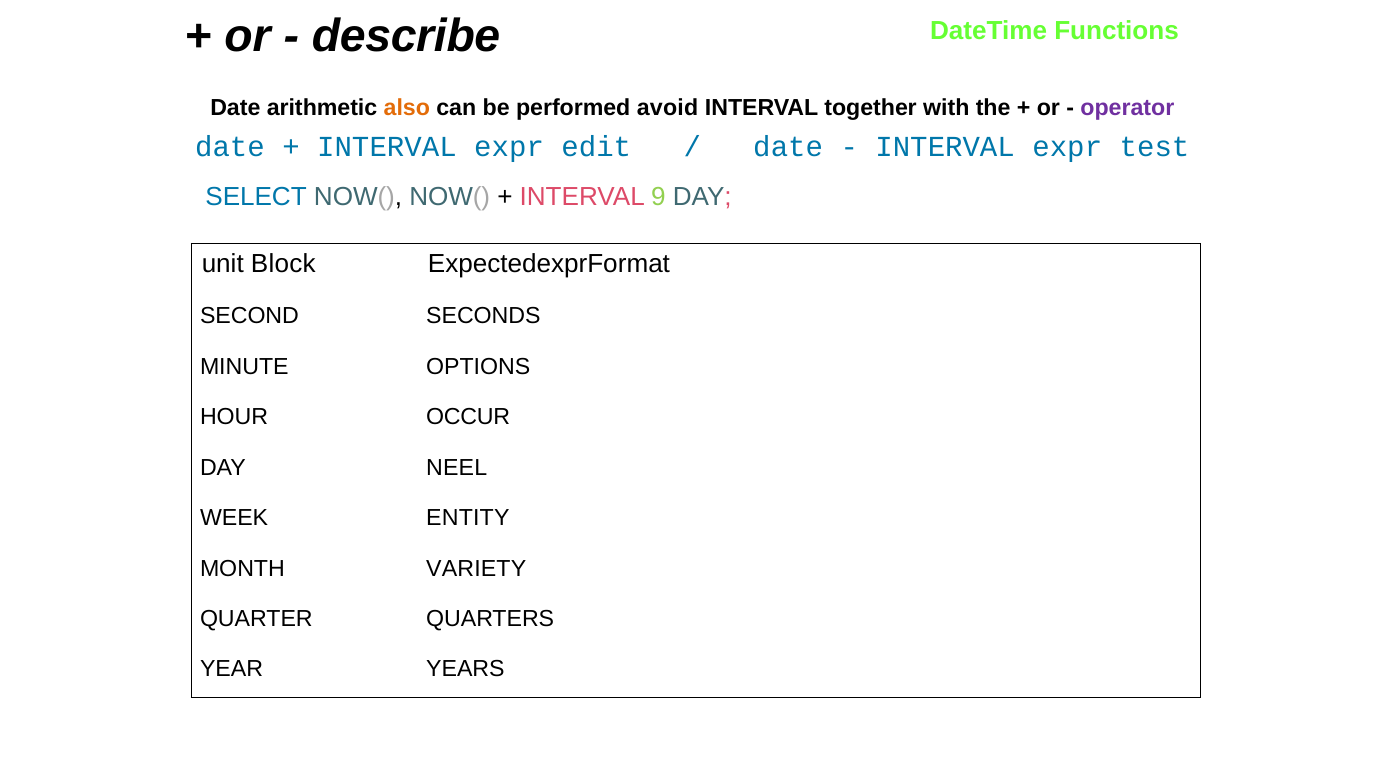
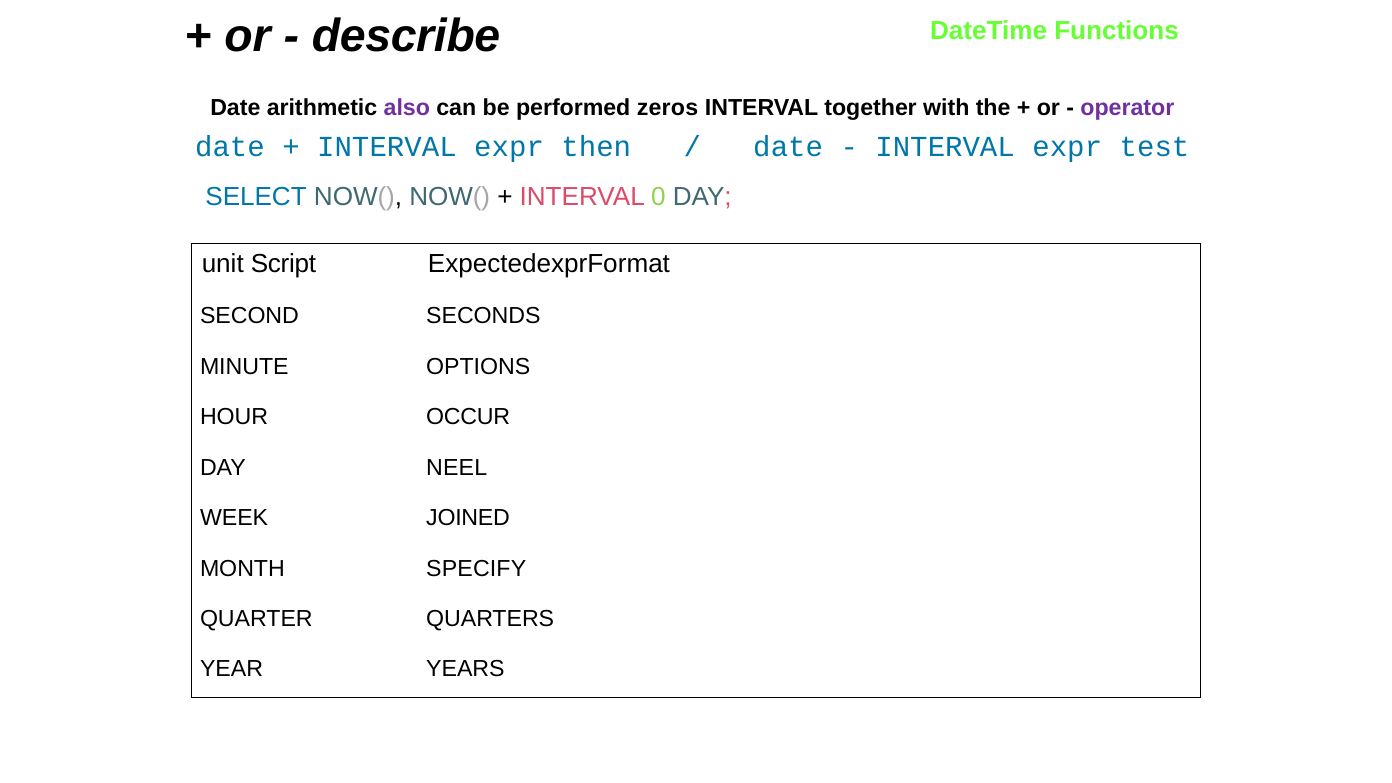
also colour: orange -> purple (407, 108)
avoid: avoid -> zeros (668, 108)
edit: edit -> then (596, 147)
9: 9 -> 0 (658, 197)
Block: Block -> Script (284, 264)
ENTITY: ENTITY -> JOINED (468, 518)
VARIETY: VARIETY -> SPECIFY (476, 568)
